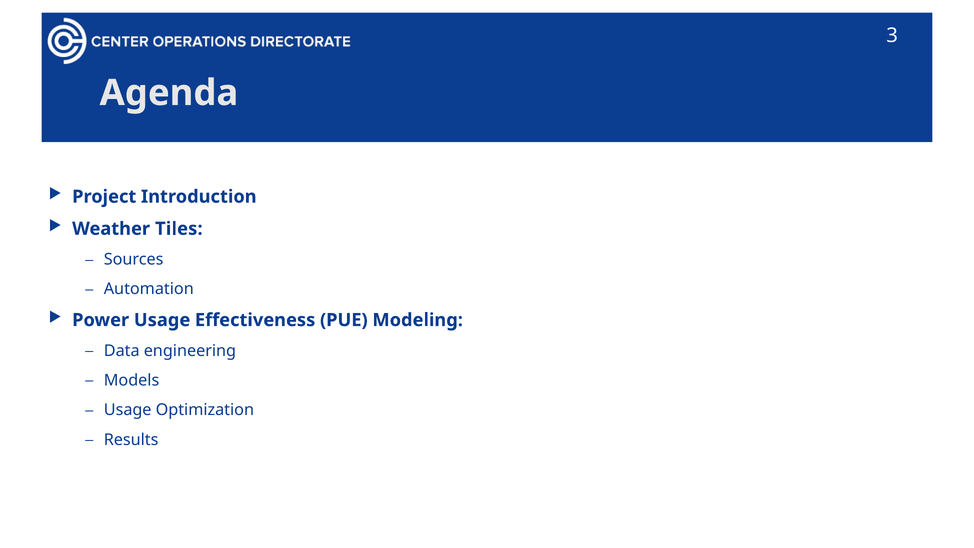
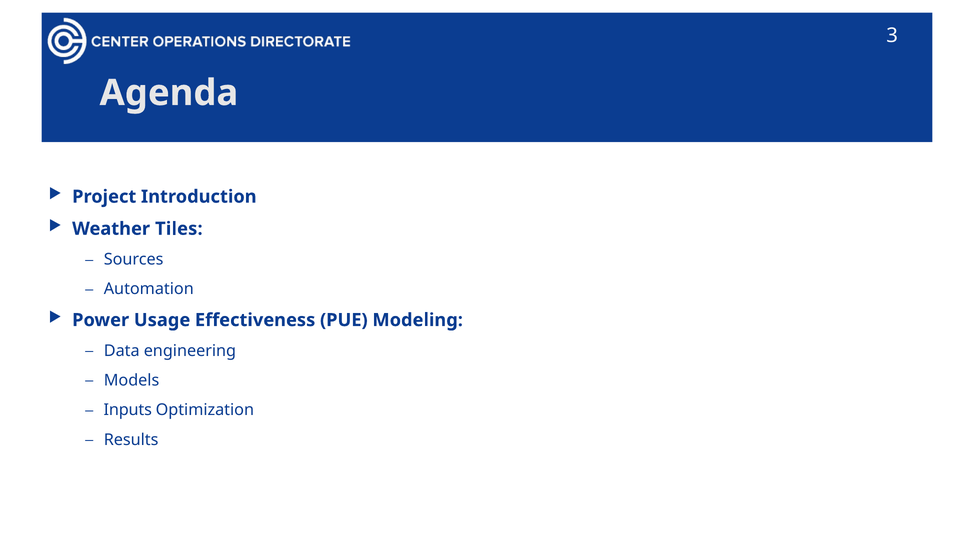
Usage: Usage -> Inputs (128, 410)
